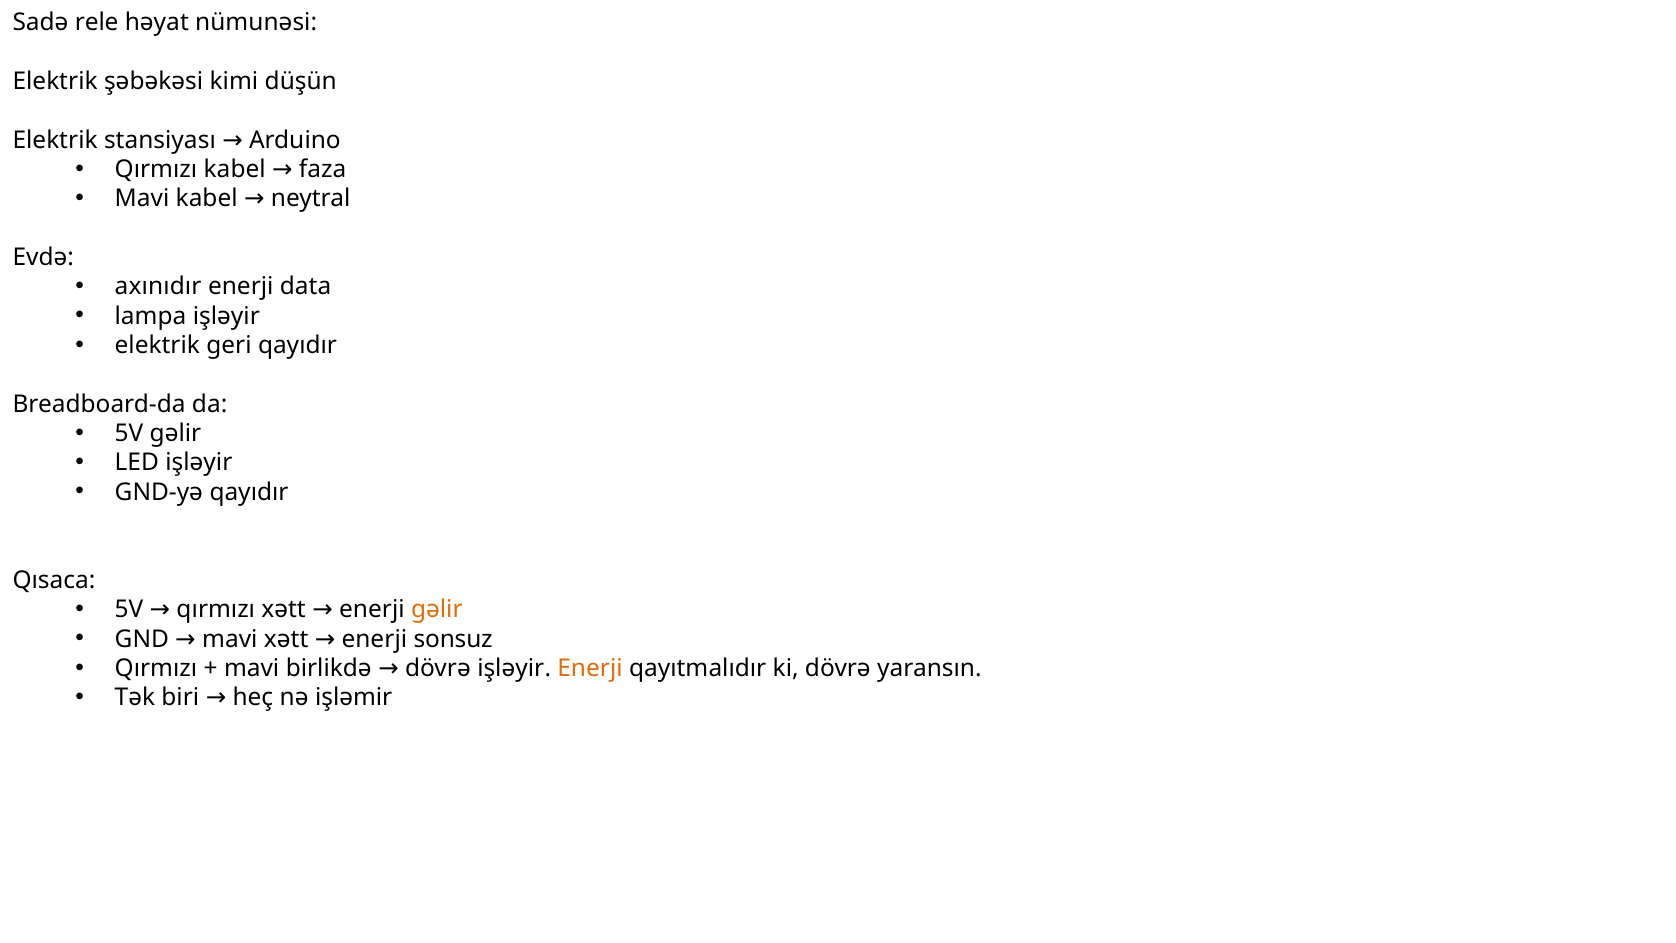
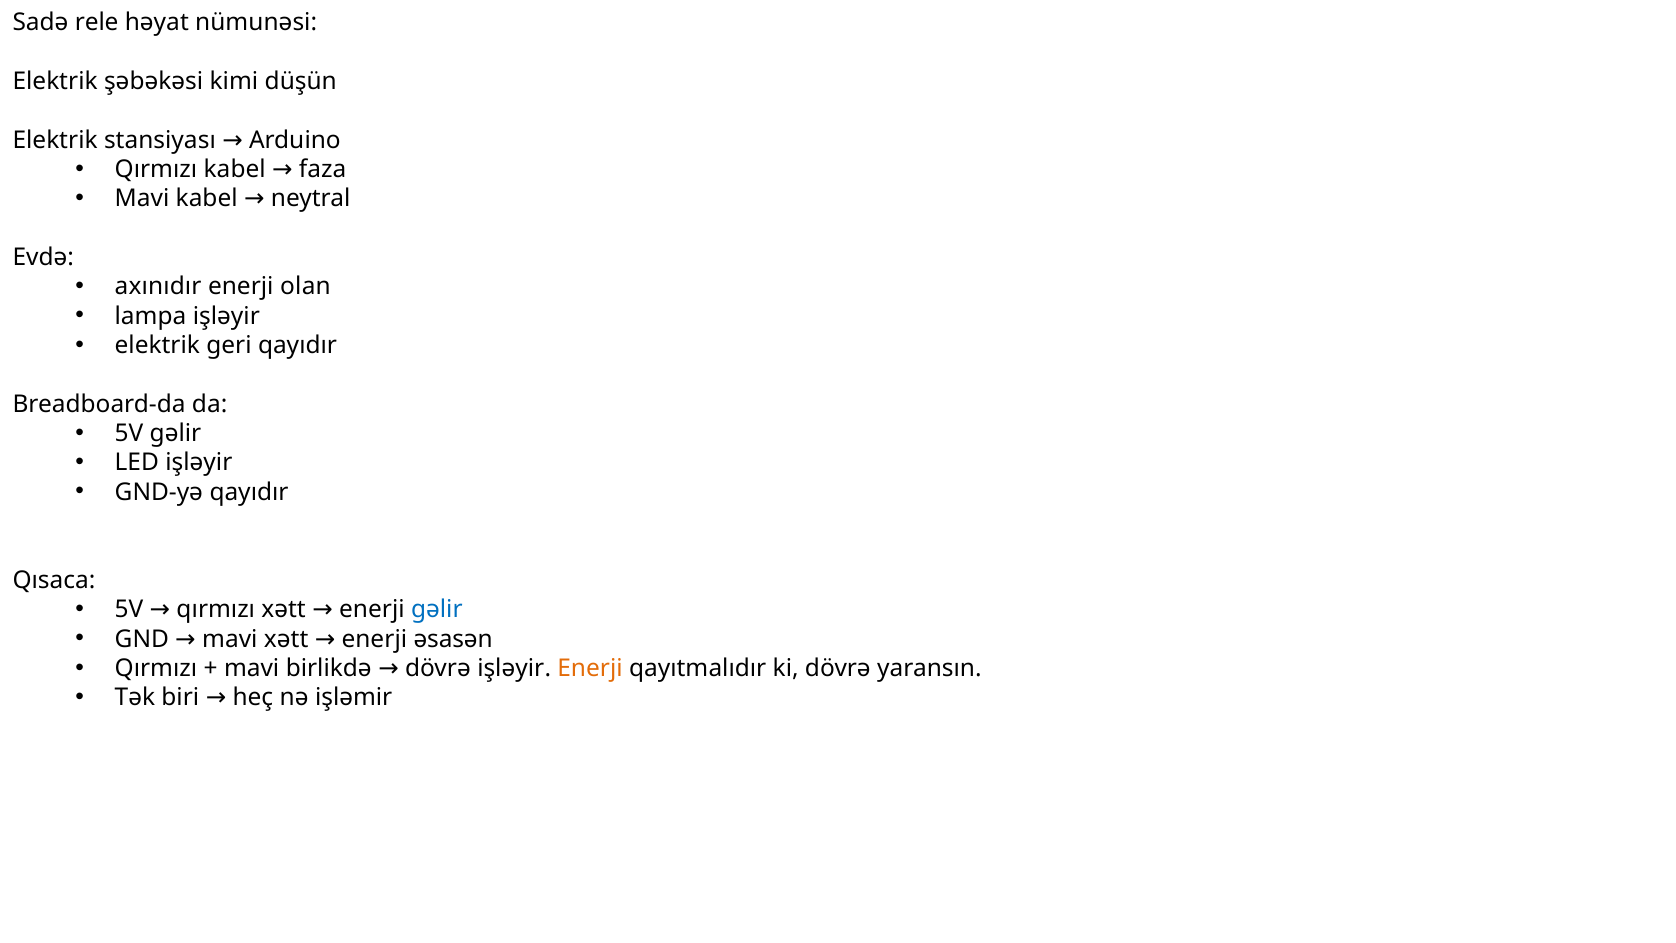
data: data -> olan (305, 287)
gəlir colour: orange -> blue (437, 609)
sonsuz: sonsuz -> əsasən (453, 639)
